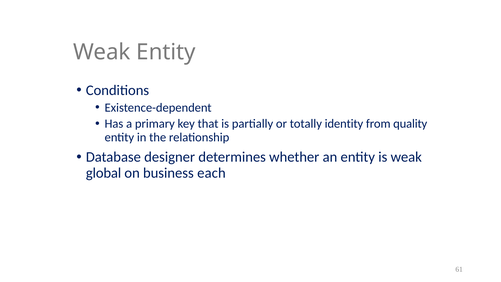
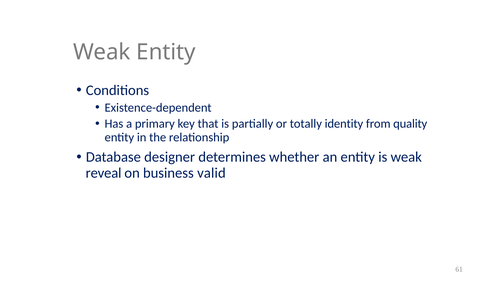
global: global -> reveal (104, 173)
each: each -> valid (211, 173)
